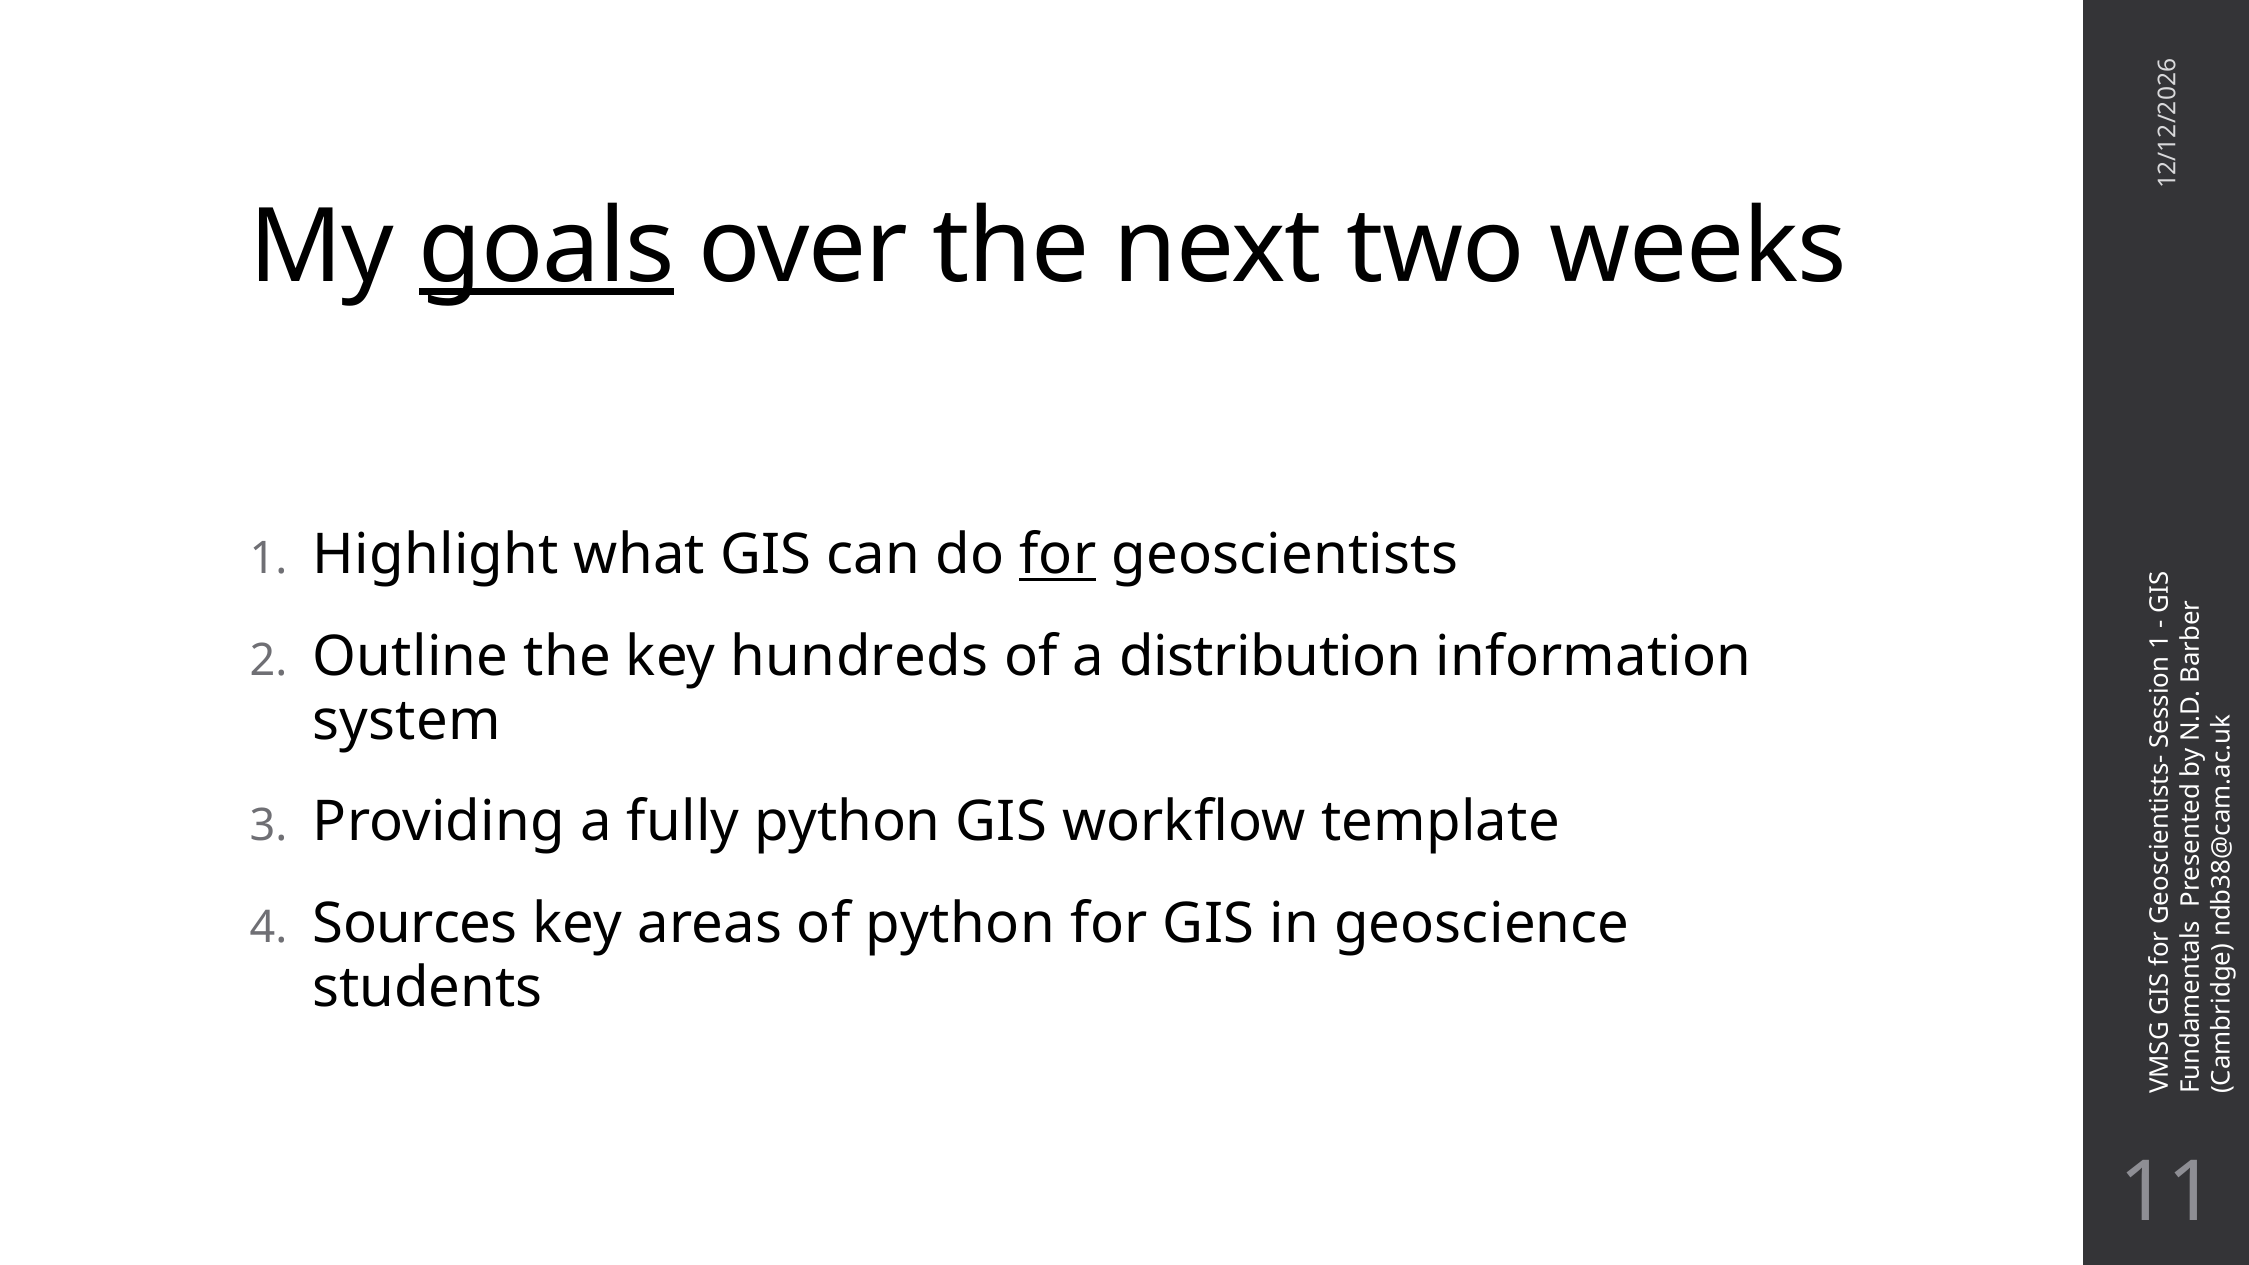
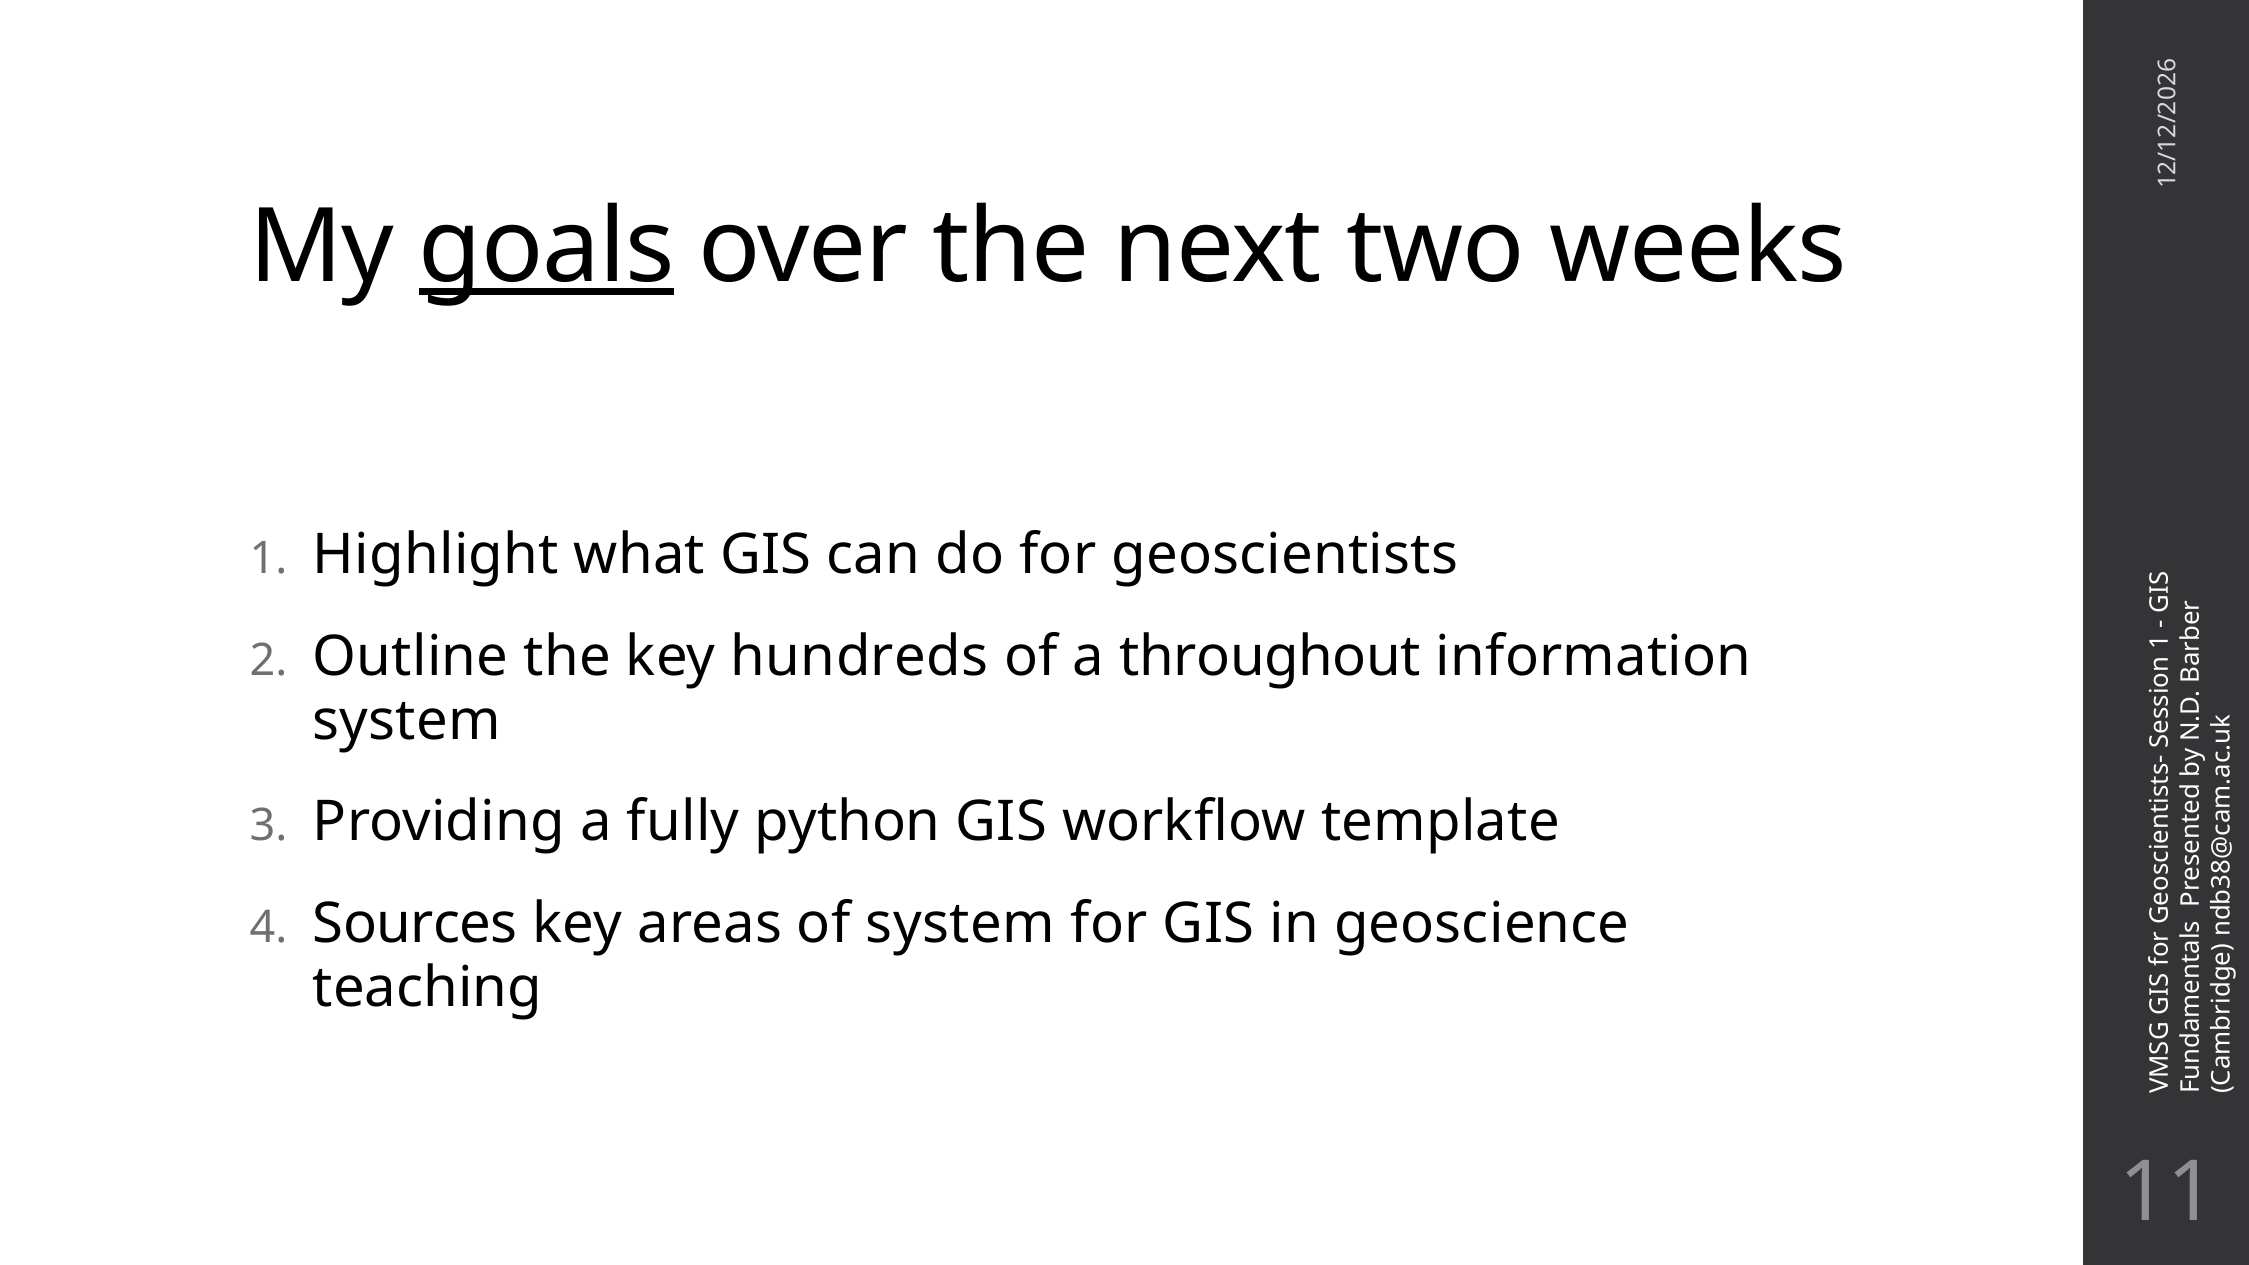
for underline: present -> none (1058, 555)
distribution: distribution -> throughout (1270, 657)
of python: python -> system (960, 924)
students: students -> teaching (428, 988)
